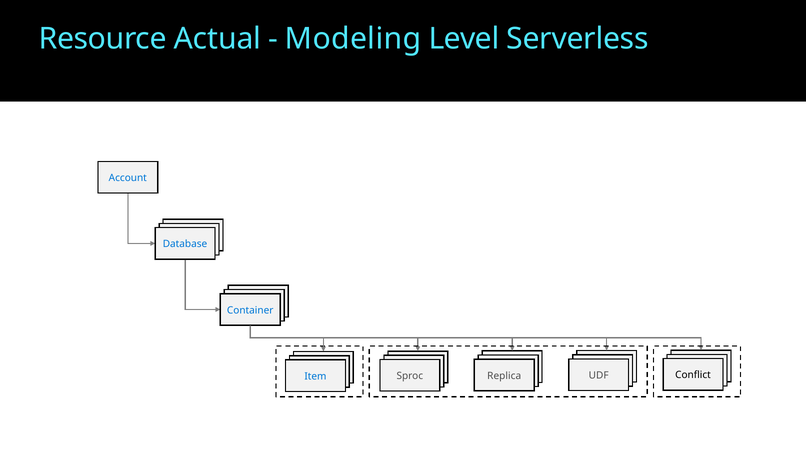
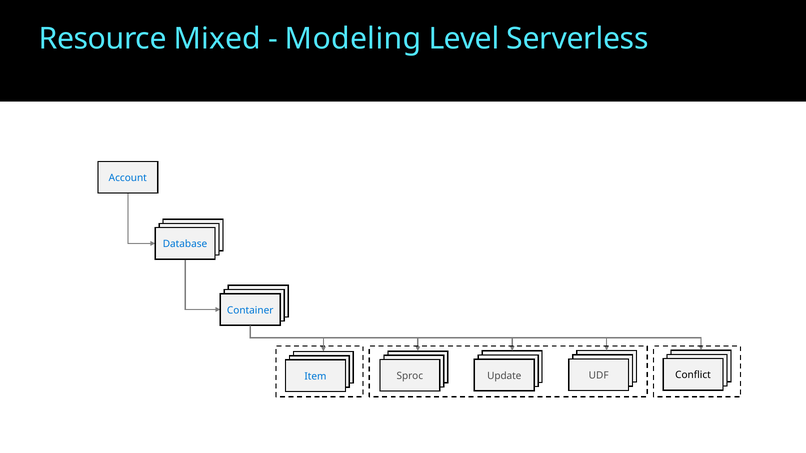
Actual: Actual -> Mixed (217, 39)
Replica: Replica -> Update (504, 376)
